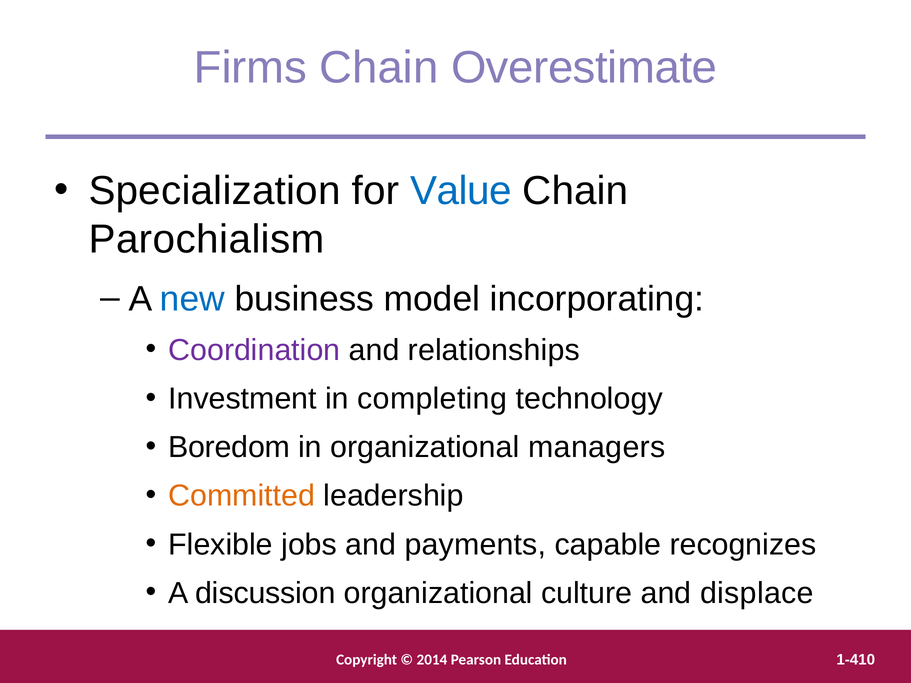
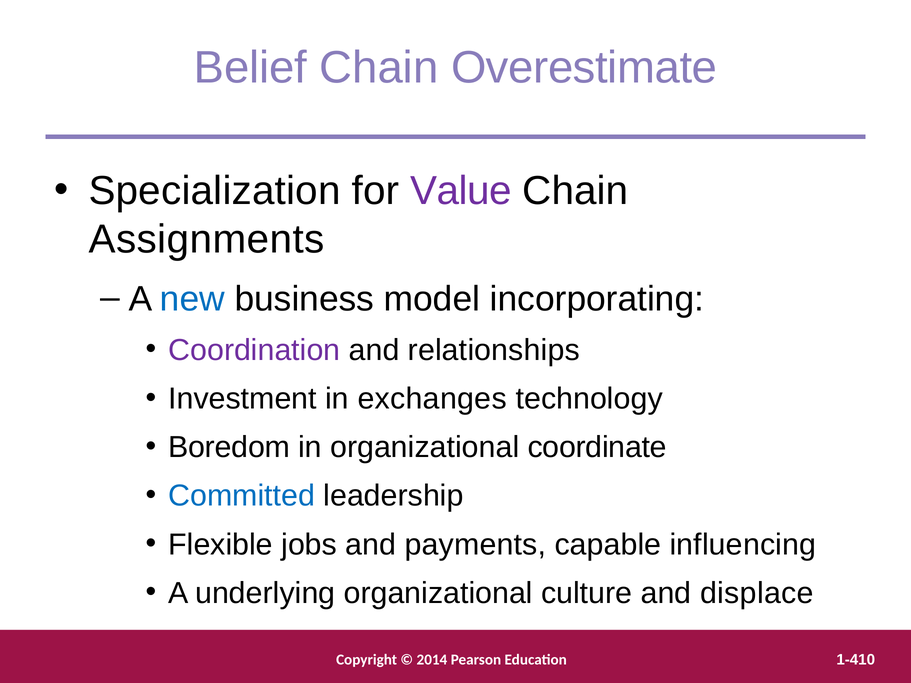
Firms: Firms -> Belief (250, 68)
Value colour: blue -> purple (461, 191)
Parochialism: Parochialism -> Assignments (207, 240)
completing: completing -> exchanges (432, 399)
managers: managers -> coordinate (597, 447)
Committed colour: orange -> blue (242, 496)
recognizes: recognizes -> influencing (743, 545)
discussion: discussion -> underlying (265, 593)
